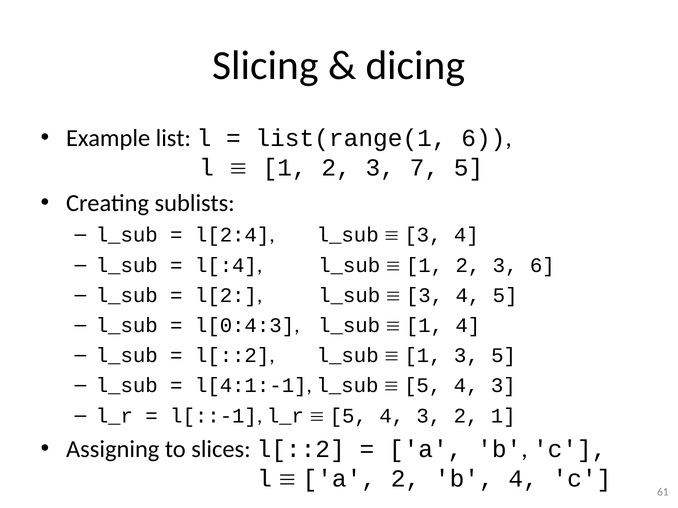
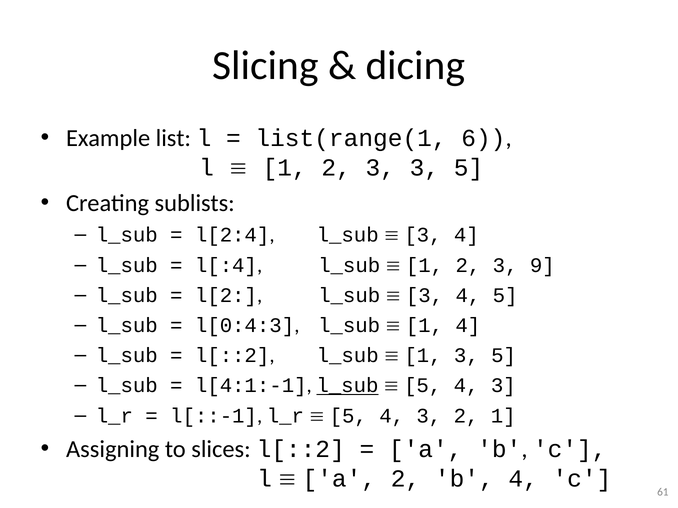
3 7: 7 -> 3 (424, 168)
3 6: 6 -> 9 (542, 265)
l_sub underline: none -> present (347, 386)
